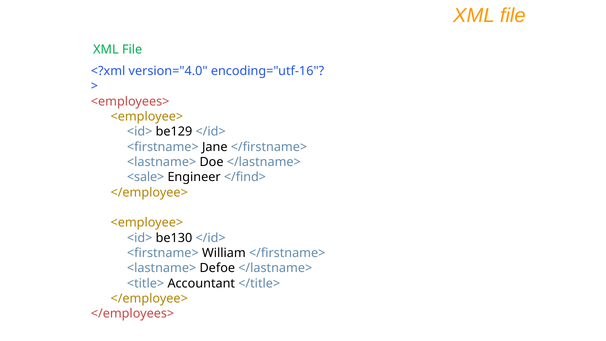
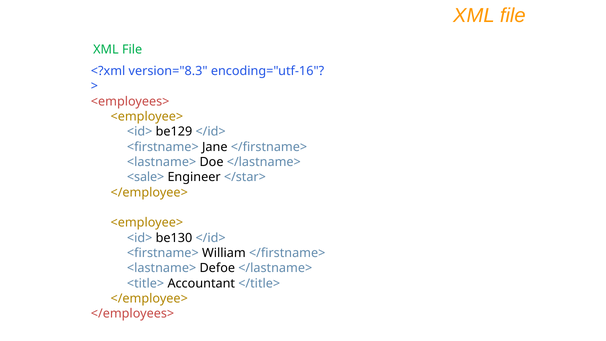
version="4.0: version="4.0 -> version="8.3 (168, 71)
</find>: </find> -> </star> (245, 177)
